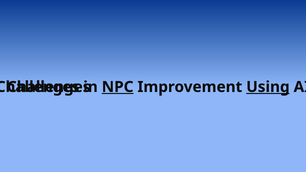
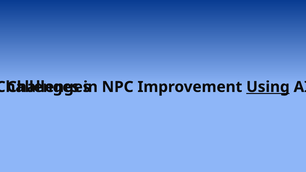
NPC underline: present -> none (118, 87)
